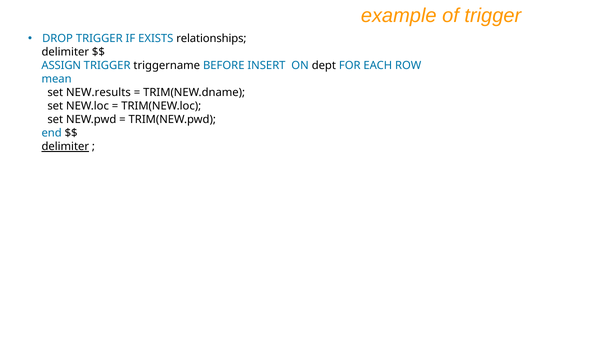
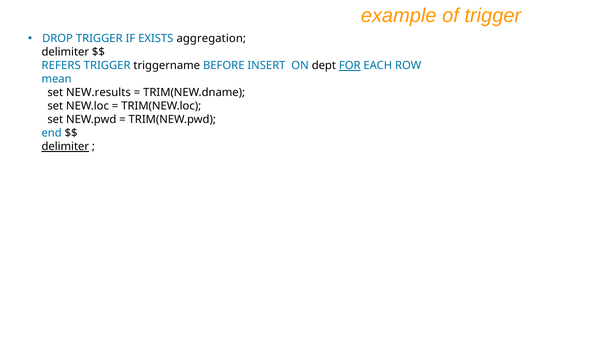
relationships: relationships -> aggregation (211, 39)
ASSIGN: ASSIGN -> REFERS (61, 66)
FOR underline: none -> present (350, 66)
